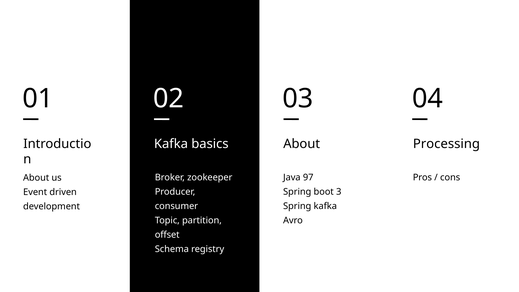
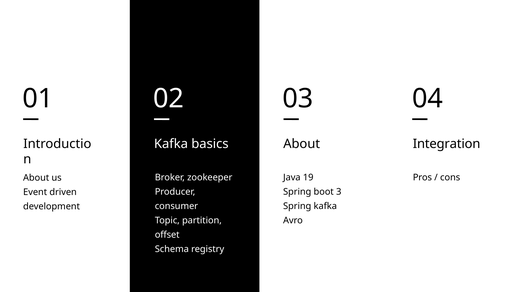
Processing: Processing -> Integration (447, 144)
97: 97 -> 19 (308, 177)
